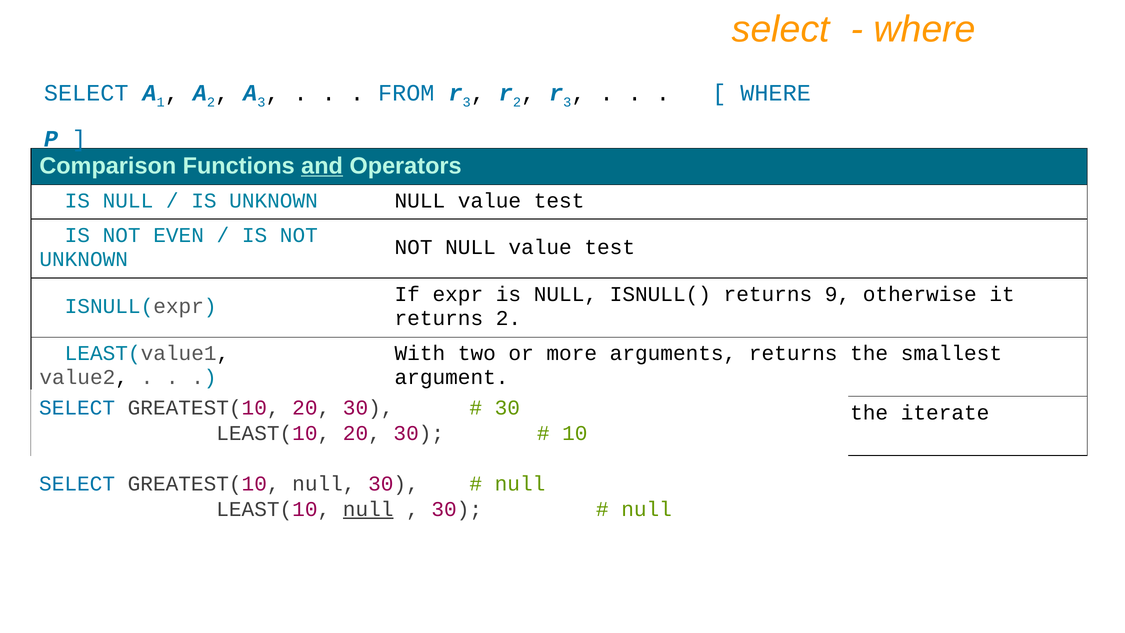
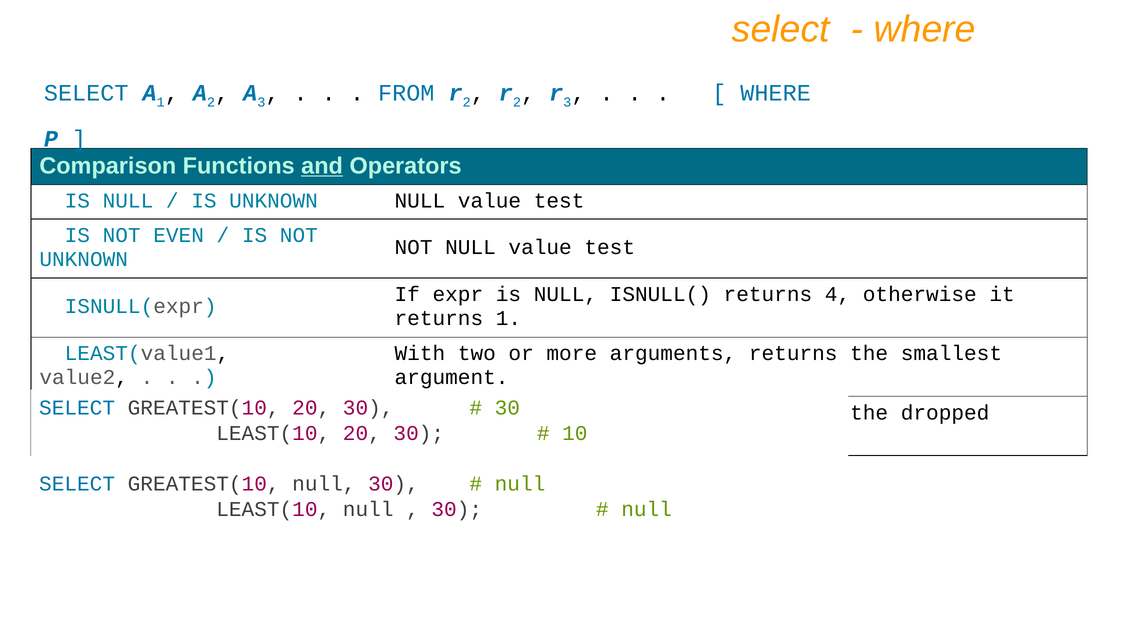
3: 3 -> 2 (467, 102)
9: 9 -> 4 (838, 294)
returns 2: 2 -> 1 (508, 318)
iterate: iterate -> dropped (945, 412)
null underline: present -> none (368, 509)
